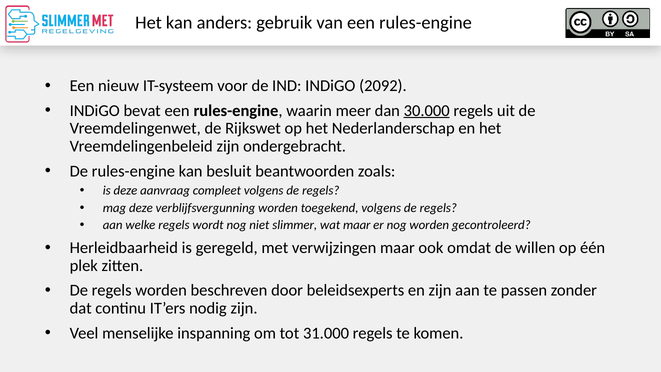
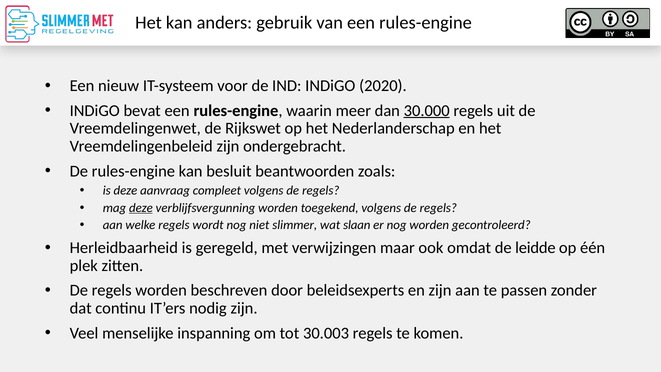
2092: 2092 -> 2020 (383, 86)
deze underline: none -> present (141, 208)
wat maar: maar -> slaan (357, 225)
willen: willen -> leidde (535, 248)
31.000: 31.000 -> 30.003 (326, 333)
